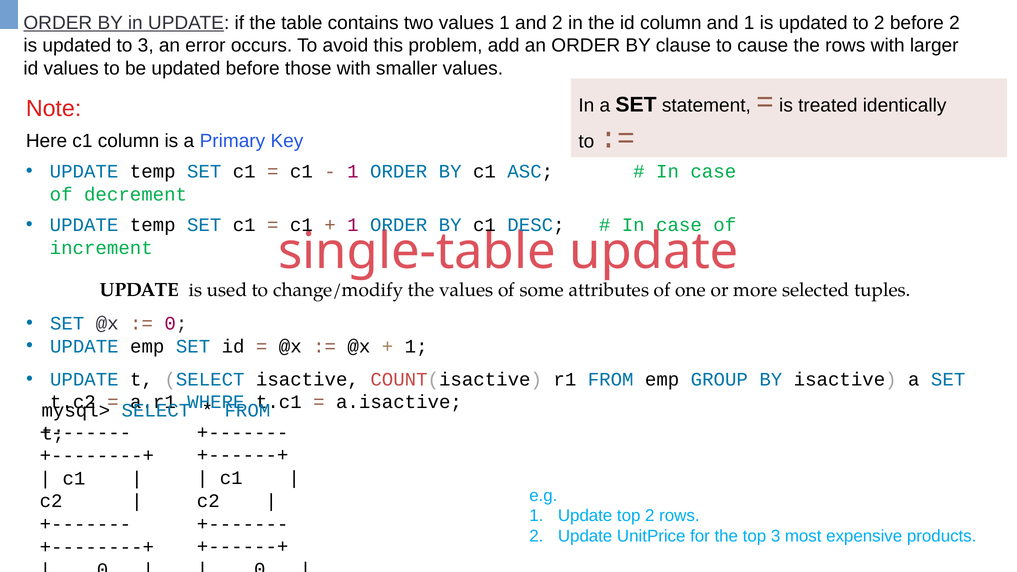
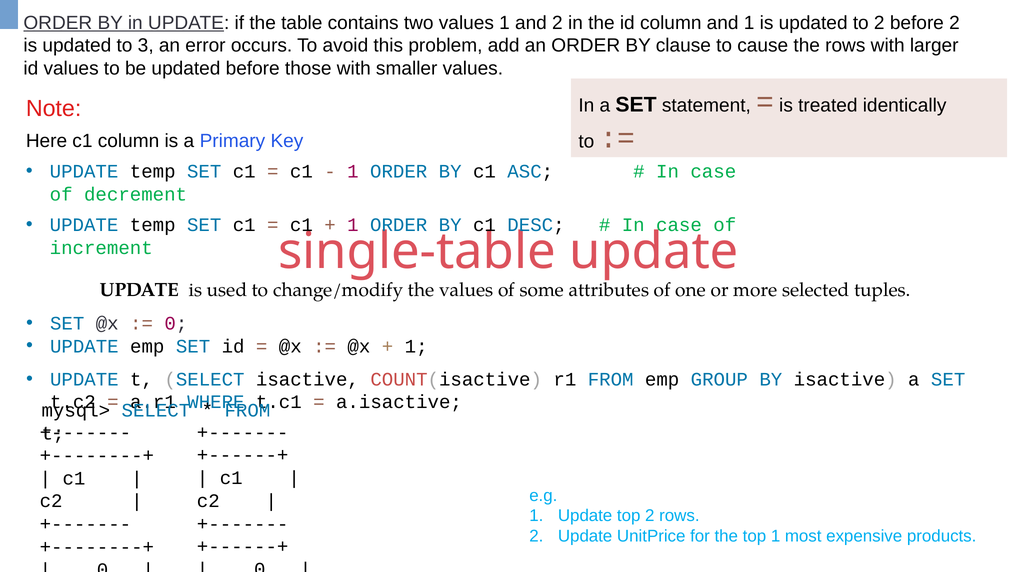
top 3: 3 -> 1 (776, 536)
